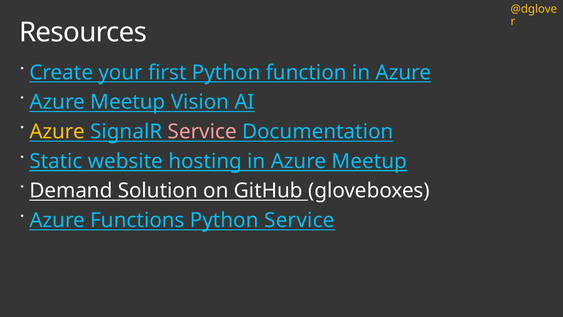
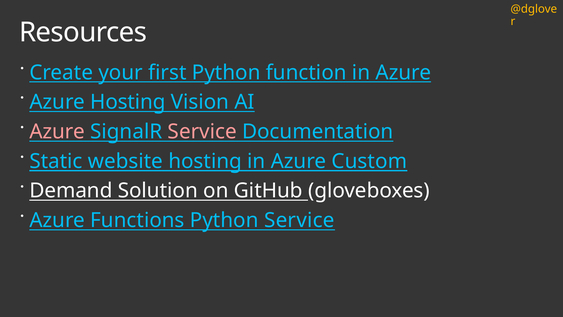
Meetup: Meetup -> Hosting (128, 102)
Azure colour: yellow -> pink (57, 132)
in Azure Meetup: Meetup -> Custom (369, 161)
